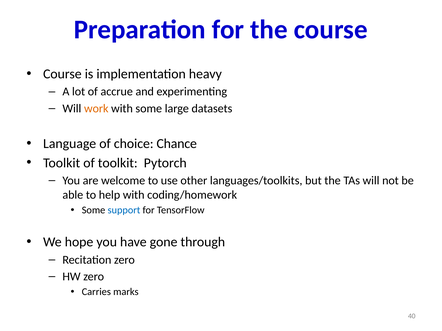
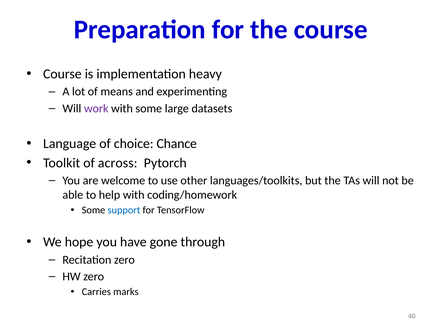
accrue: accrue -> means (117, 92)
work colour: orange -> purple (96, 109)
of toolkit: toolkit -> across (118, 163)
